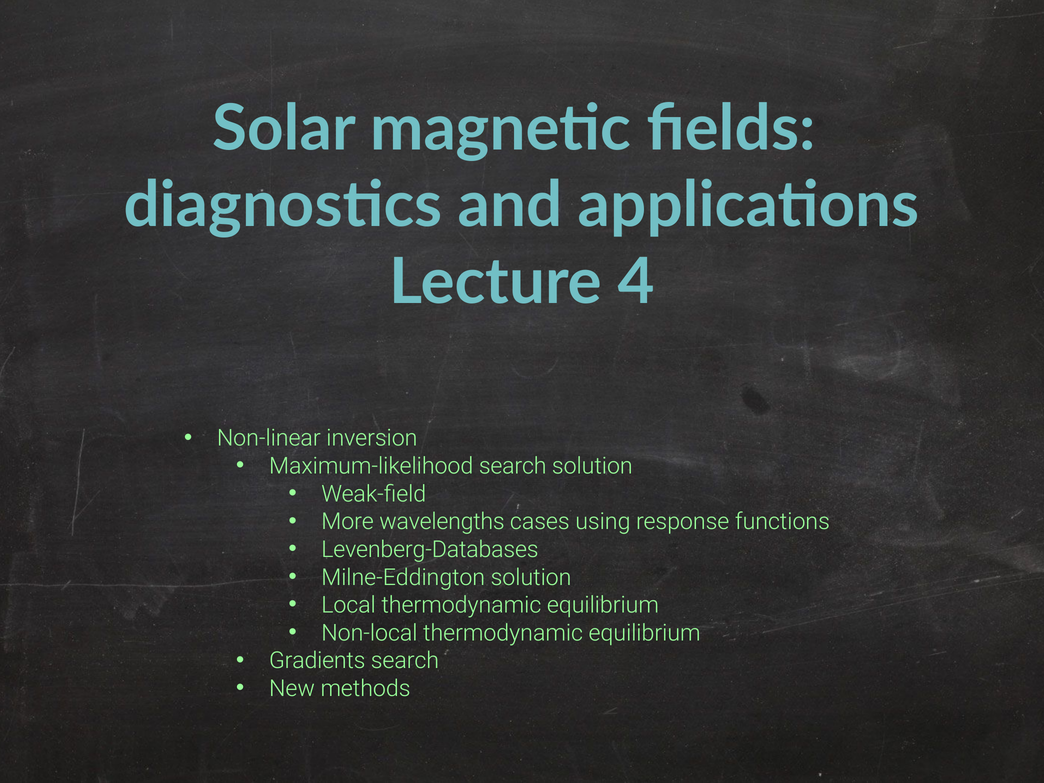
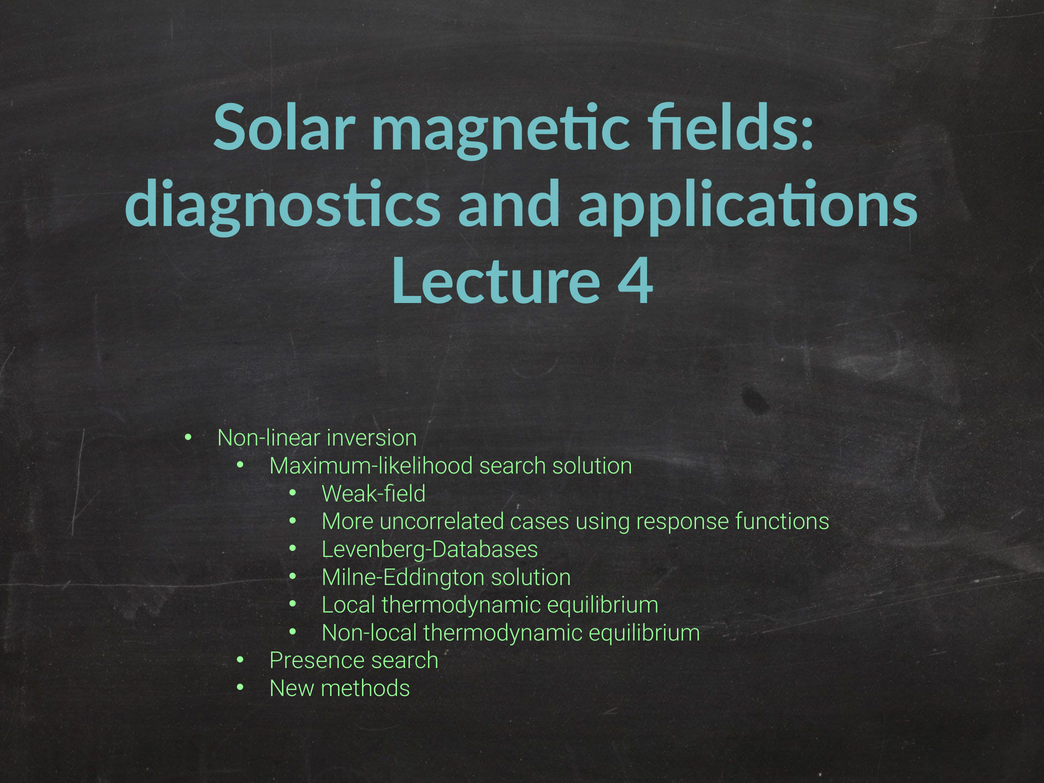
wavelengths: wavelengths -> uncorrelated (442, 522)
Gradients: Gradients -> Presence (317, 661)
